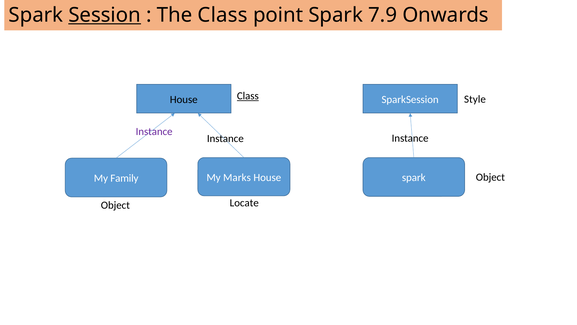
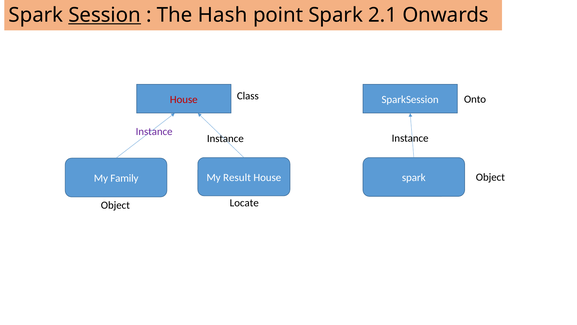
The Class: Class -> Hash (223, 15)
7.9: 7.9 -> 2.1 (383, 15)
Class underline: present -> none (248, 96)
Style: Style -> Onto (475, 99)
House colour: black -> red (184, 99)
Marks: Marks -> Result (237, 177)
